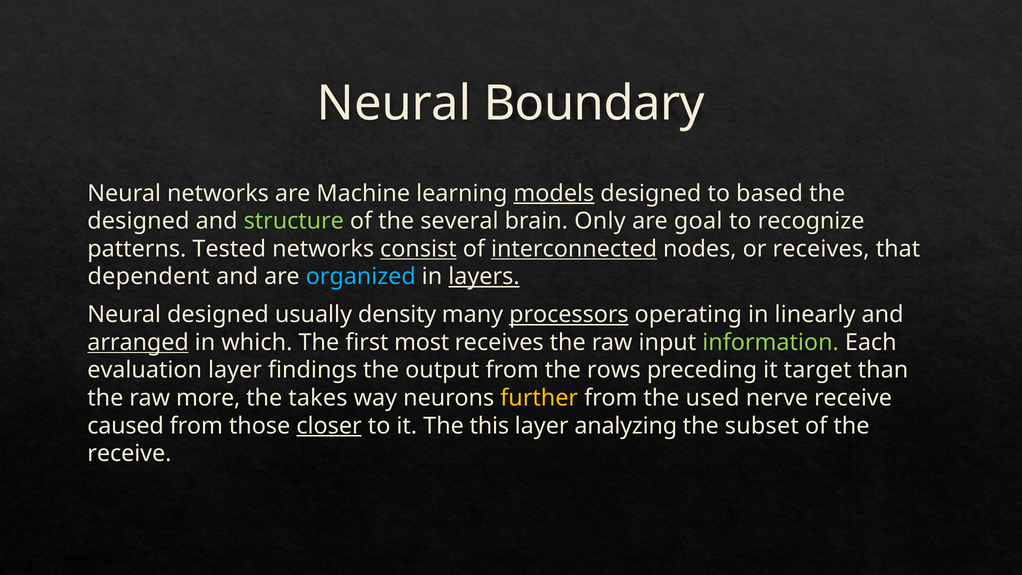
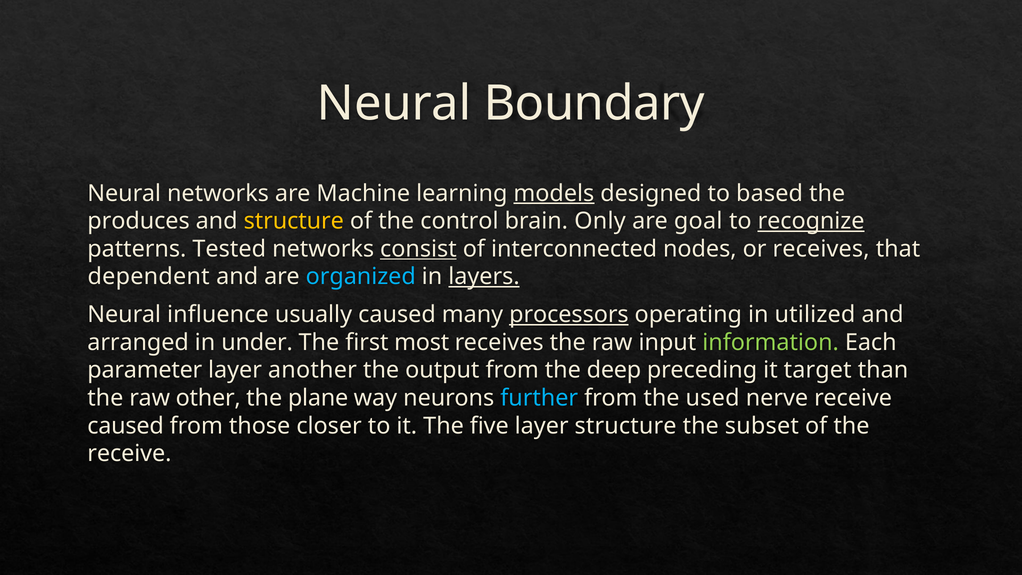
designed: designed -> produces (139, 221)
structure colour: light green -> yellow (294, 221)
several: several -> control (459, 221)
recognize underline: none -> present (811, 221)
interconnected underline: present -> none (574, 249)
Neural designed: designed -> influence (218, 315)
usually density: density -> caused (397, 315)
linearly: linearly -> utilized (815, 315)
arranged underline: present -> none (138, 342)
which: which -> under (257, 342)
evaluation: evaluation -> parameter (145, 370)
findings: findings -> another (312, 370)
rows: rows -> deep (614, 370)
more: more -> other (208, 398)
takes: takes -> plane (318, 398)
further colour: yellow -> light blue (539, 398)
closer underline: present -> none (329, 426)
this: this -> five (489, 426)
layer analyzing: analyzing -> structure (626, 426)
